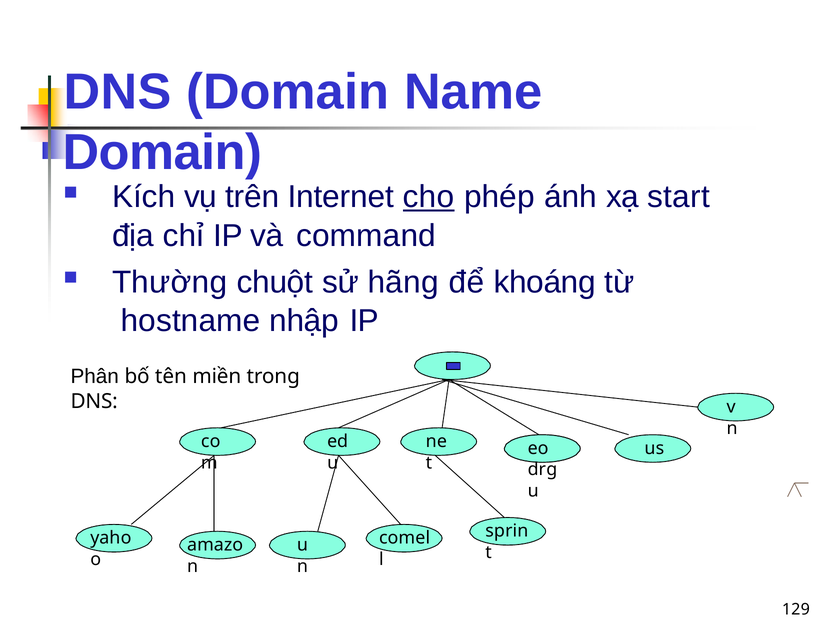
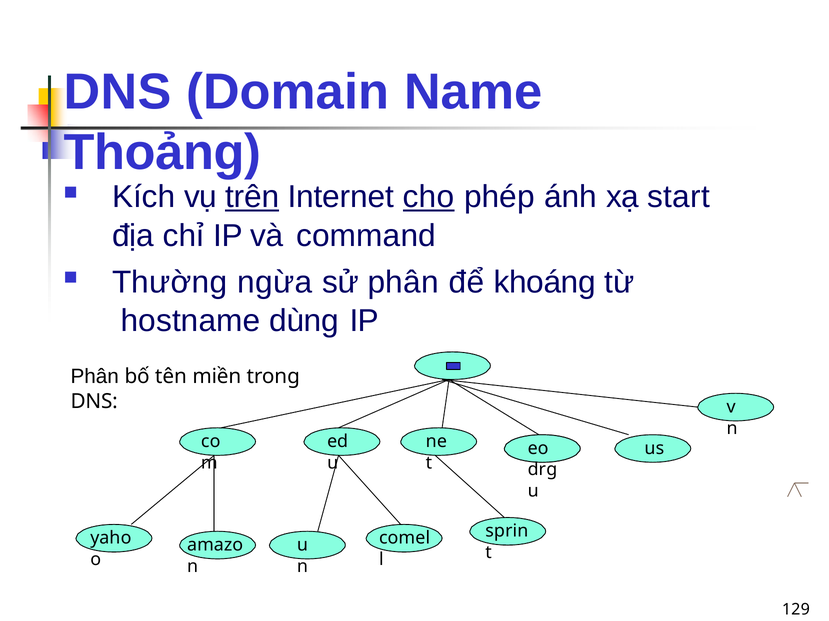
Domain: Domain -> Thoảng (162, 153)
trên underline: none -> present (252, 197)
chuột: chuột -> ngừa (275, 282)
sử hãng: hãng -> phân (403, 282)
nhập: nhập -> dùng (304, 321)
